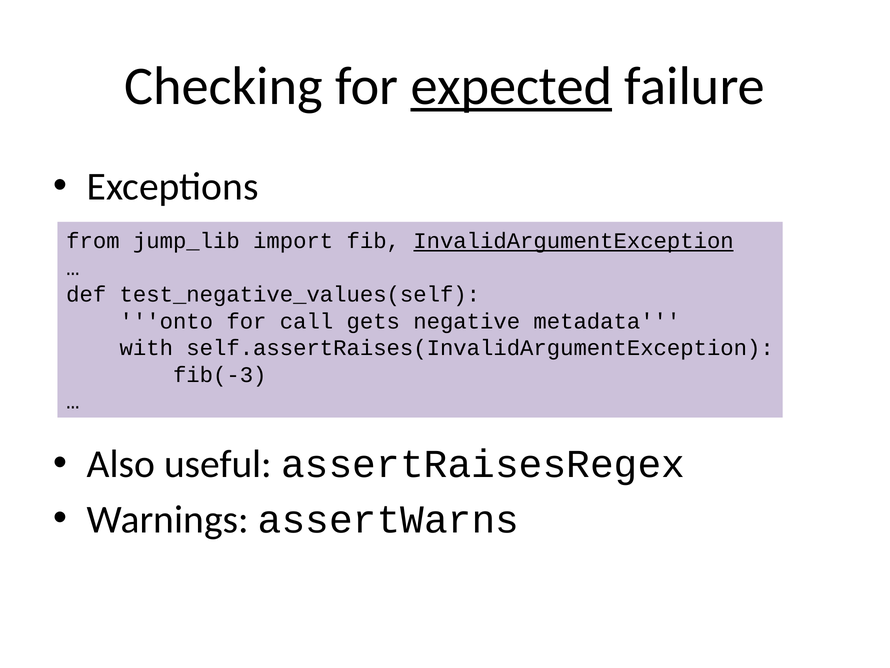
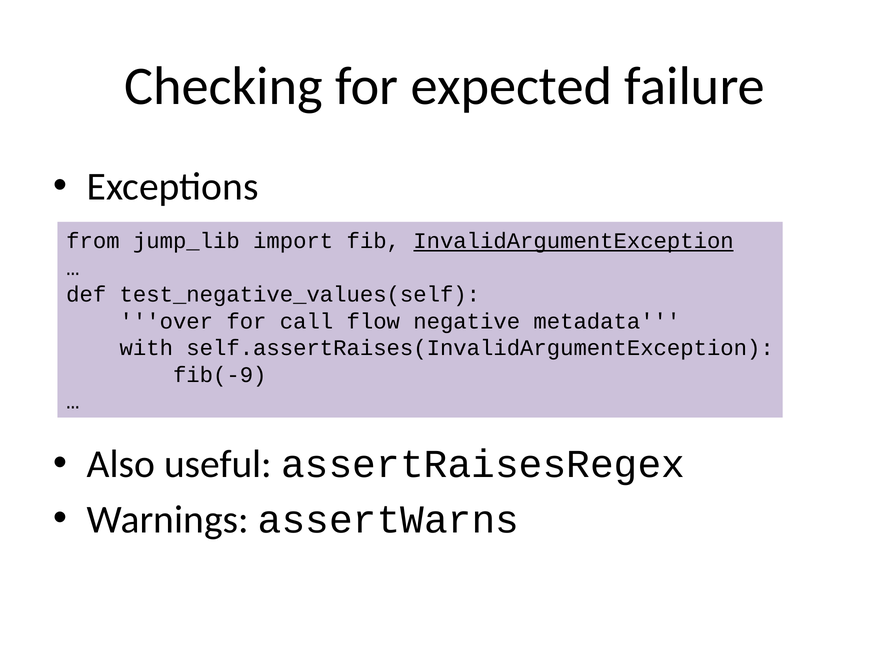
expected underline: present -> none (511, 86)
onto: onto -> over (166, 321)
gets: gets -> flow (373, 321)
fib(-3: fib(-3 -> fib(-9 (220, 374)
